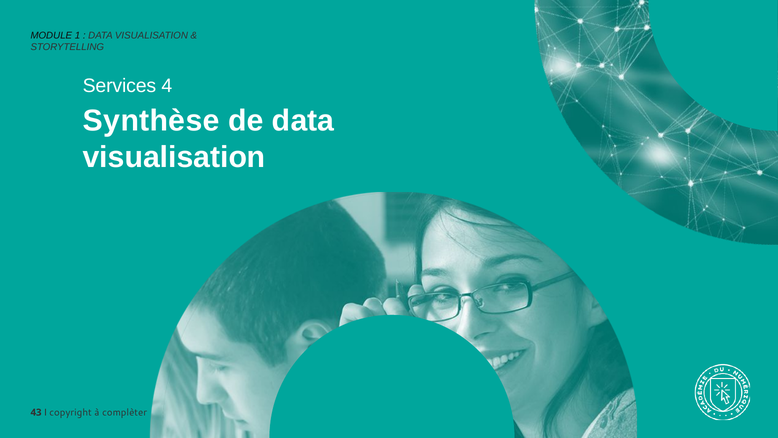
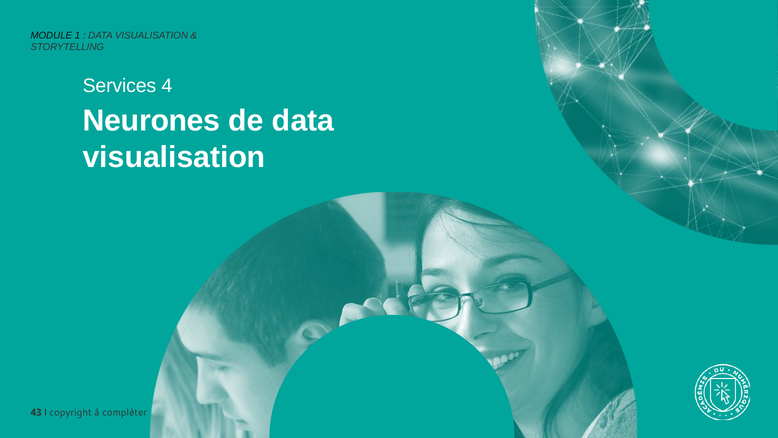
Synthèse: Synthèse -> Neurones (151, 121)
